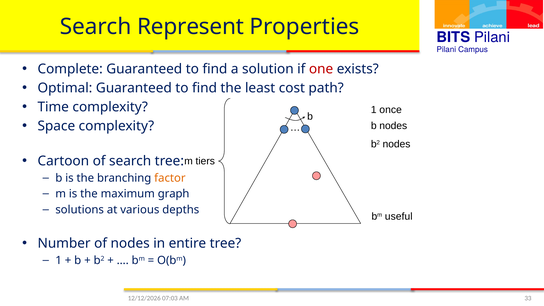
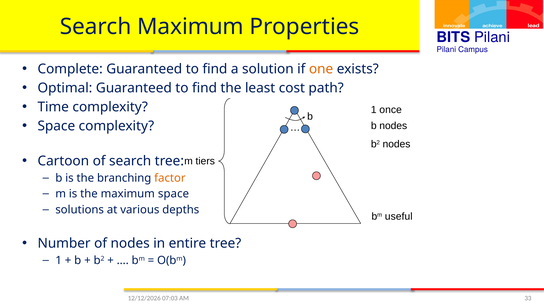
Search Represent: Represent -> Maximum (191, 27)
one colour: red -> orange (321, 69)
maximum graph: graph -> space (174, 194)
